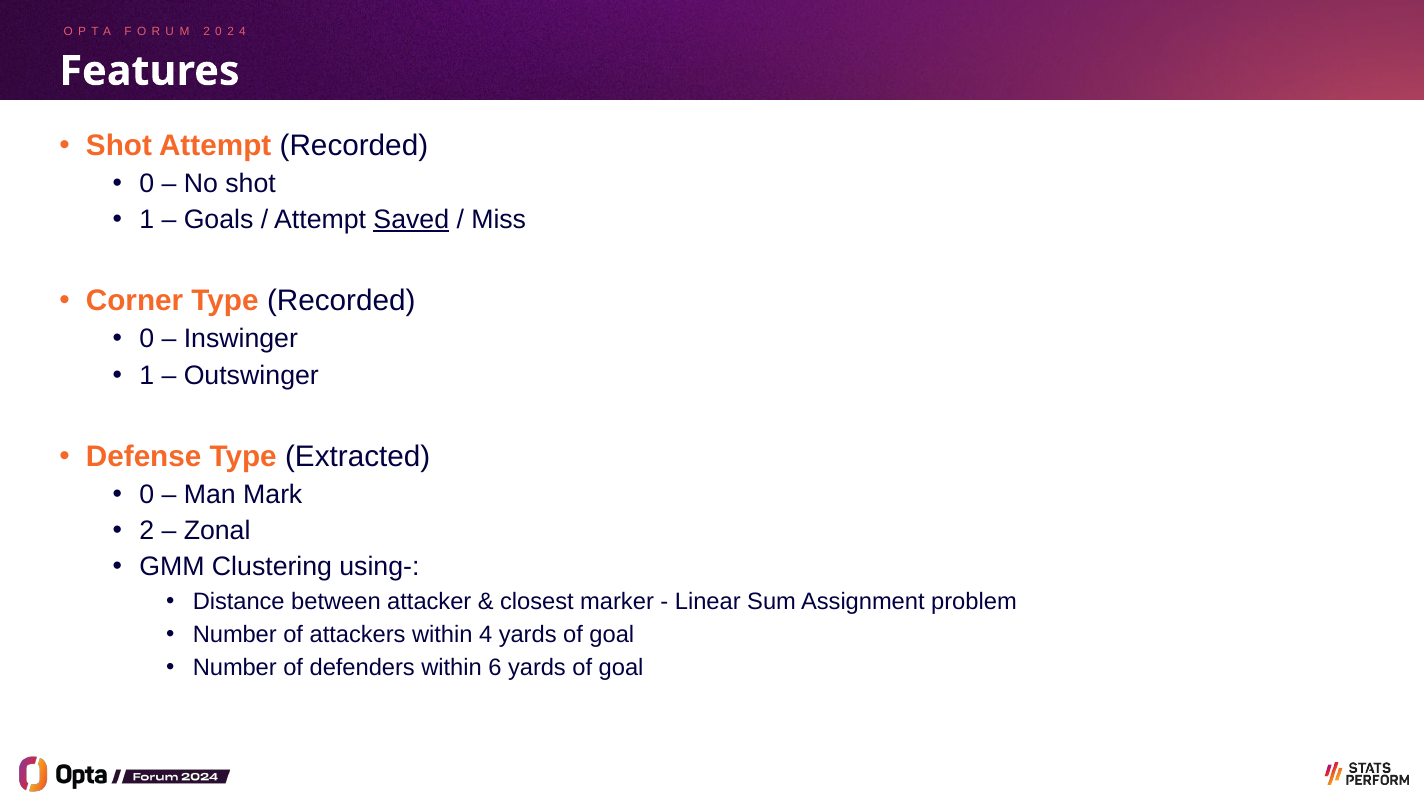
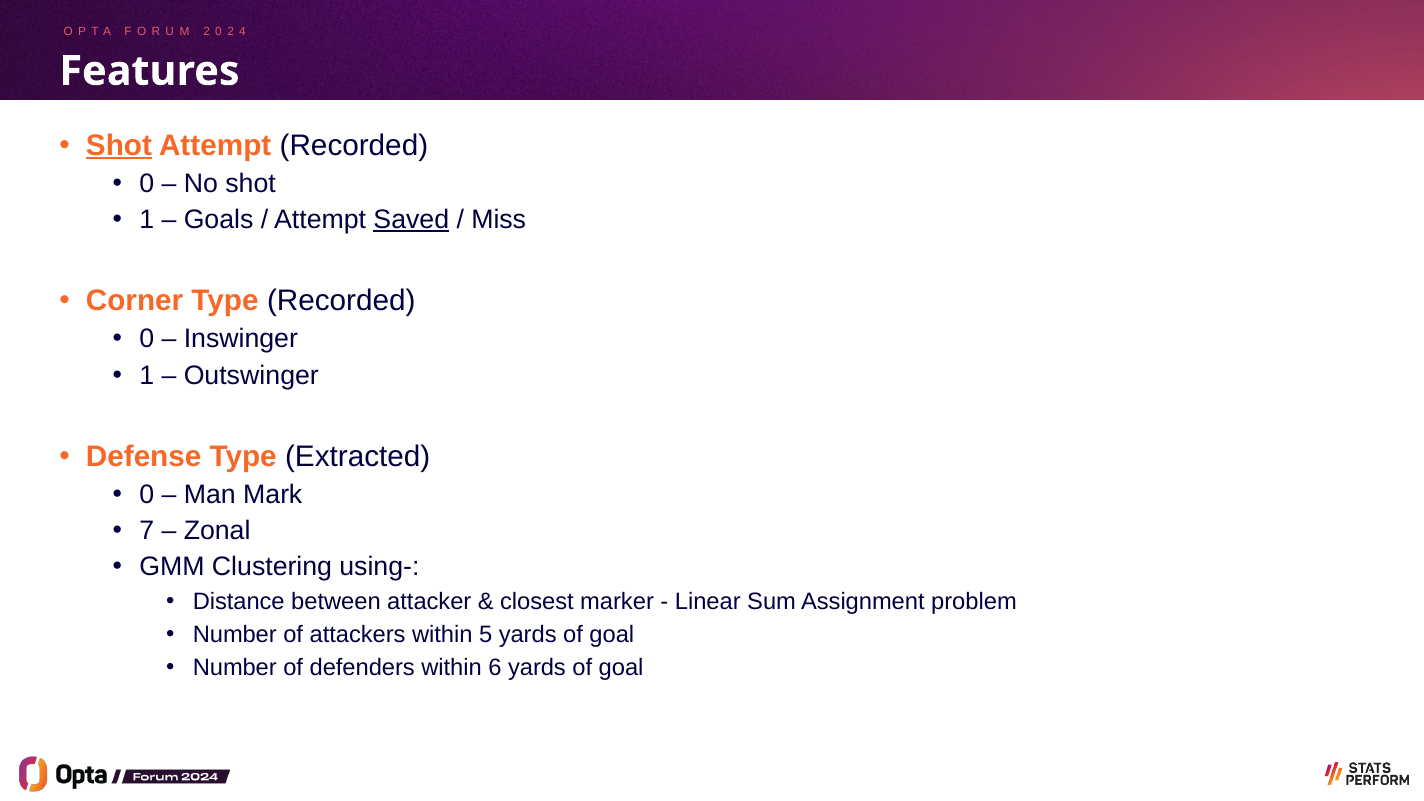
Shot underline: none -> present (119, 146)
2: 2 -> 7 (147, 531)
within 4: 4 -> 5 (486, 635)
